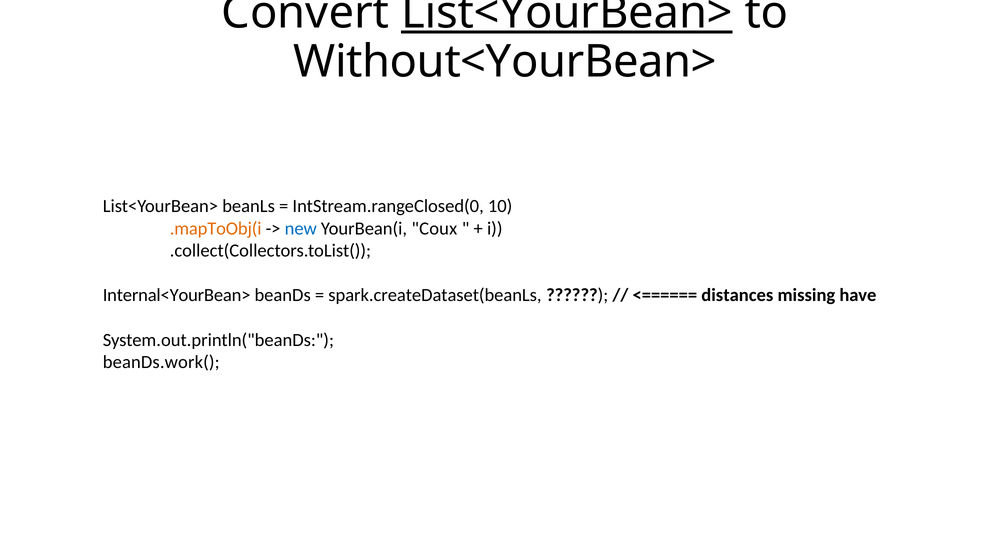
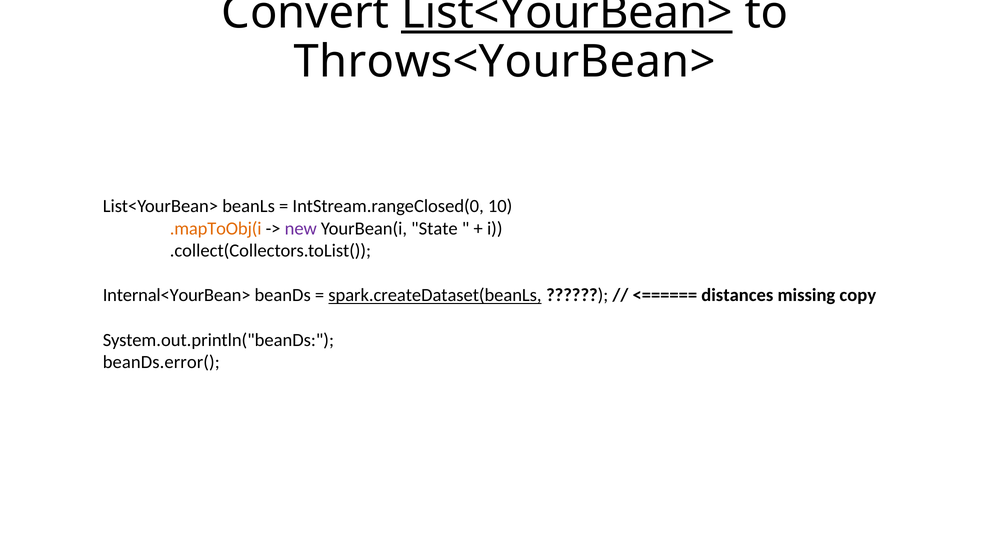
Without<YourBean>: Without<YourBean> -> Throws<YourBean> (505, 62)
new colour: blue -> purple (301, 228)
Coux: Coux -> State (434, 228)
spark.createDataset(beanLs underline: none -> present (435, 295)
have: have -> copy (858, 295)
beanDs.work(: beanDs.work( -> beanDs.error( (161, 362)
